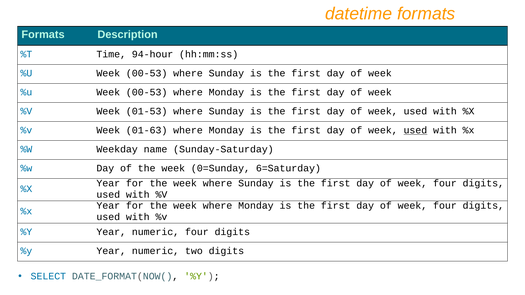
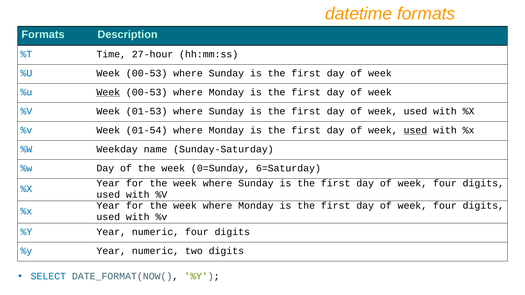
94-hour: 94-hour -> 27-hour (153, 54)
Week underline: none -> present (108, 92)
01-63: 01-63 -> 01-54 (147, 130)
